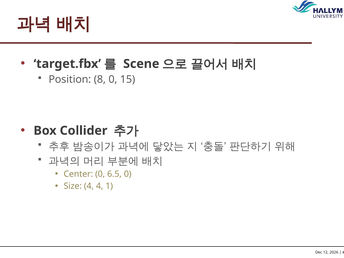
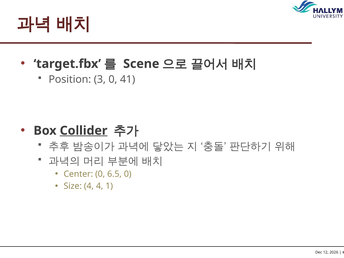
8: 8 -> 3 (100, 80)
15: 15 -> 41 (128, 80)
Collider underline: none -> present (84, 131)
